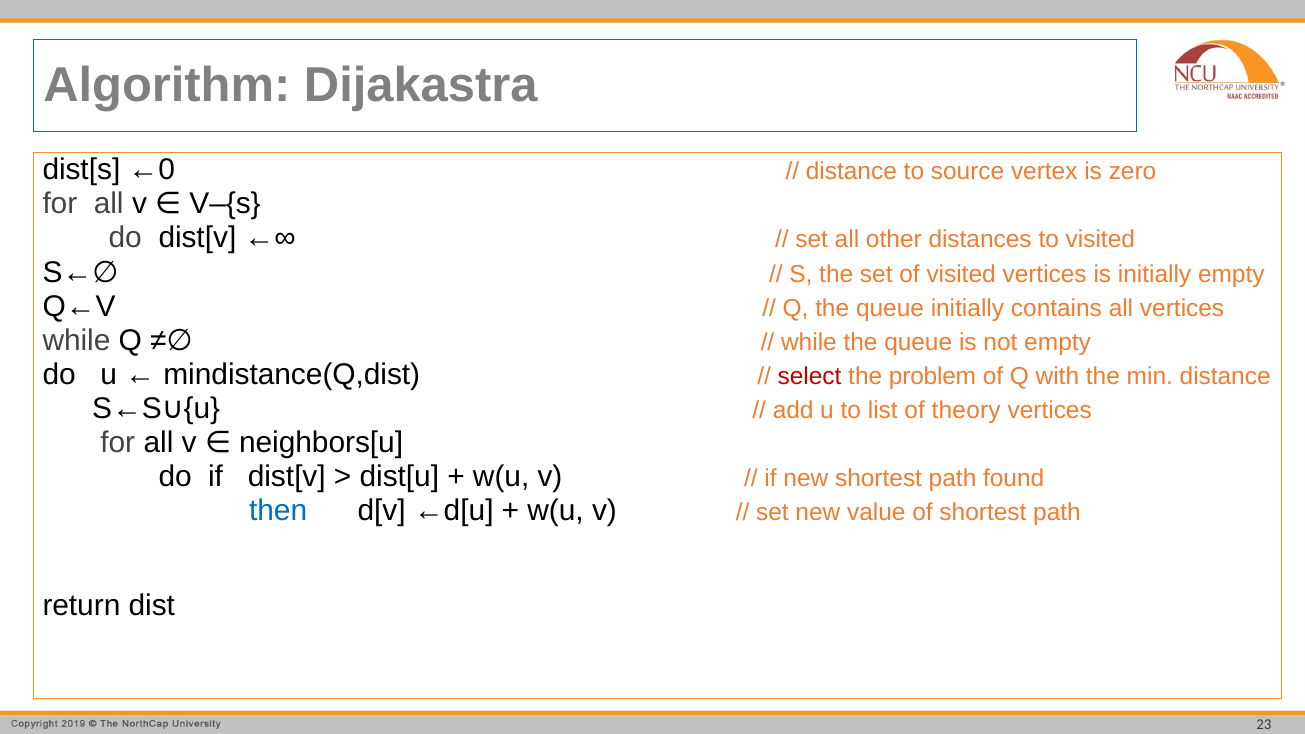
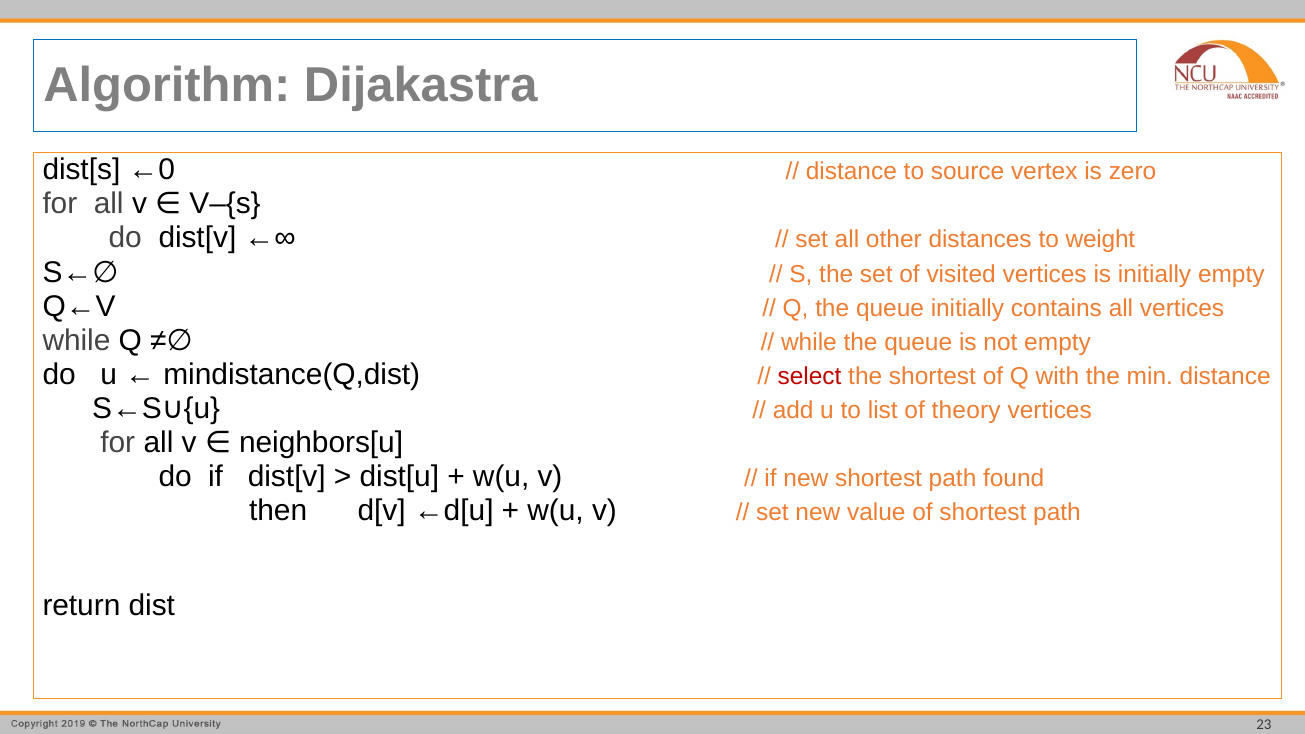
to visited: visited -> weight (1100, 240)
the problem: problem -> shortest (932, 376)
then colour: blue -> black (278, 511)
